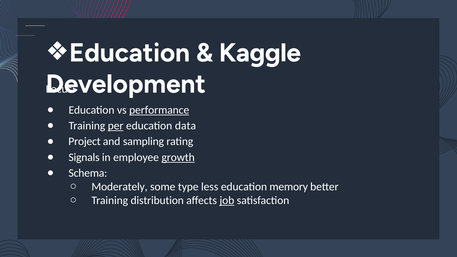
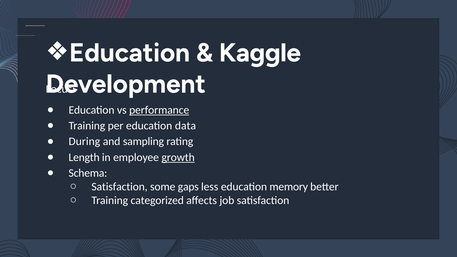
per underline: present -> none (116, 126)
Project: Project -> During (84, 142)
Signals: Signals -> Length (84, 157)
Moderately: Moderately -> Satisfaction (119, 187)
type: type -> gaps (188, 187)
distribution: distribution -> categorized (157, 200)
job underline: present -> none (227, 200)
